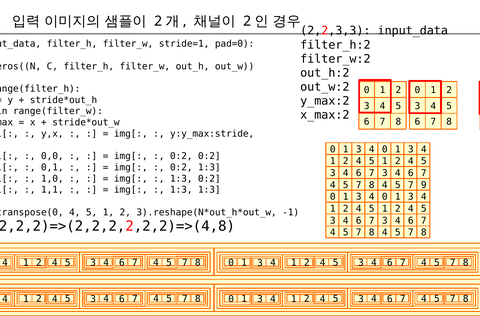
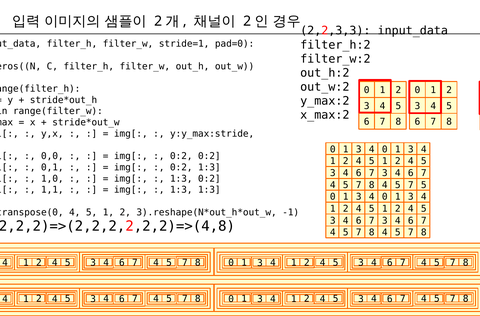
7 9: 9 -> 5 (424, 185)
